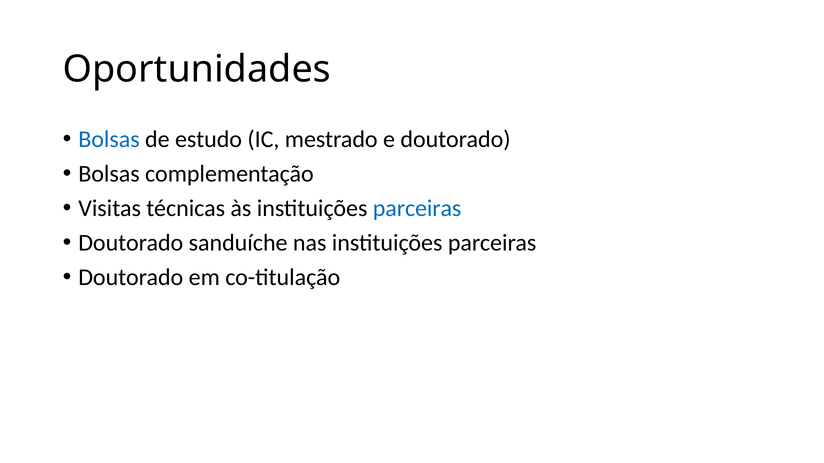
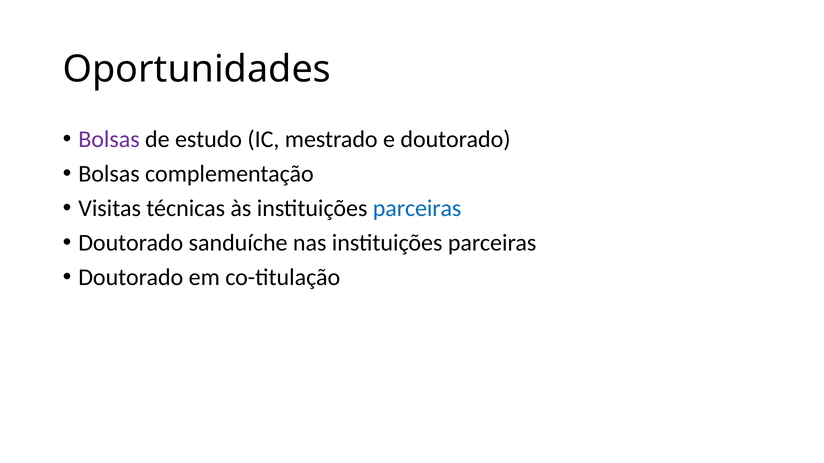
Bolsas colour: blue -> purple (109, 139)
